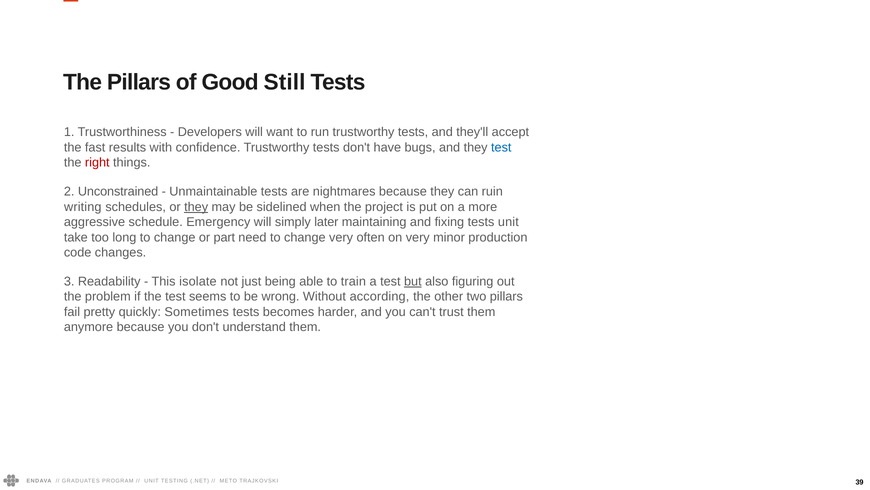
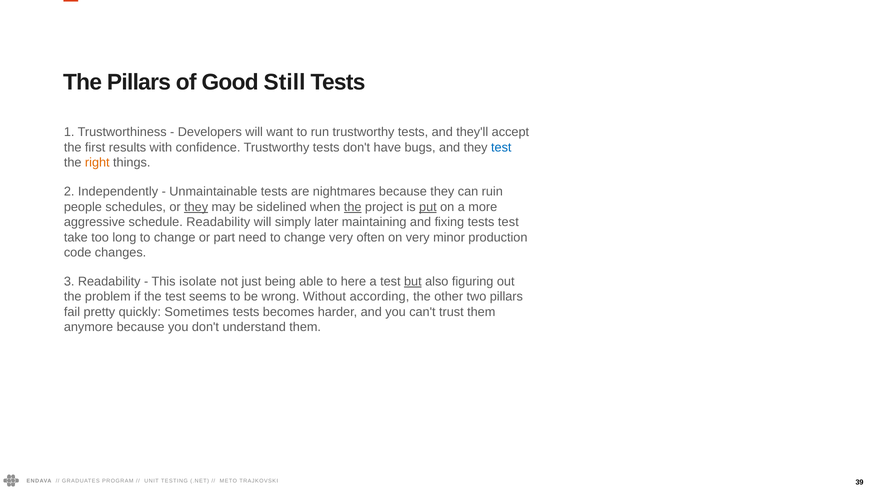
fast: fast -> first (95, 147)
right colour: red -> orange (97, 163)
Unconstrained: Unconstrained -> Independently (118, 191)
writing: writing -> people (83, 207)
the underline: none -> present (353, 207)
put underline: none -> present (428, 207)
schedule Emergency: Emergency -> Readability (218, 222)
tests unit: unit -> test (508, 222)
train: train -> here (353, 281)
